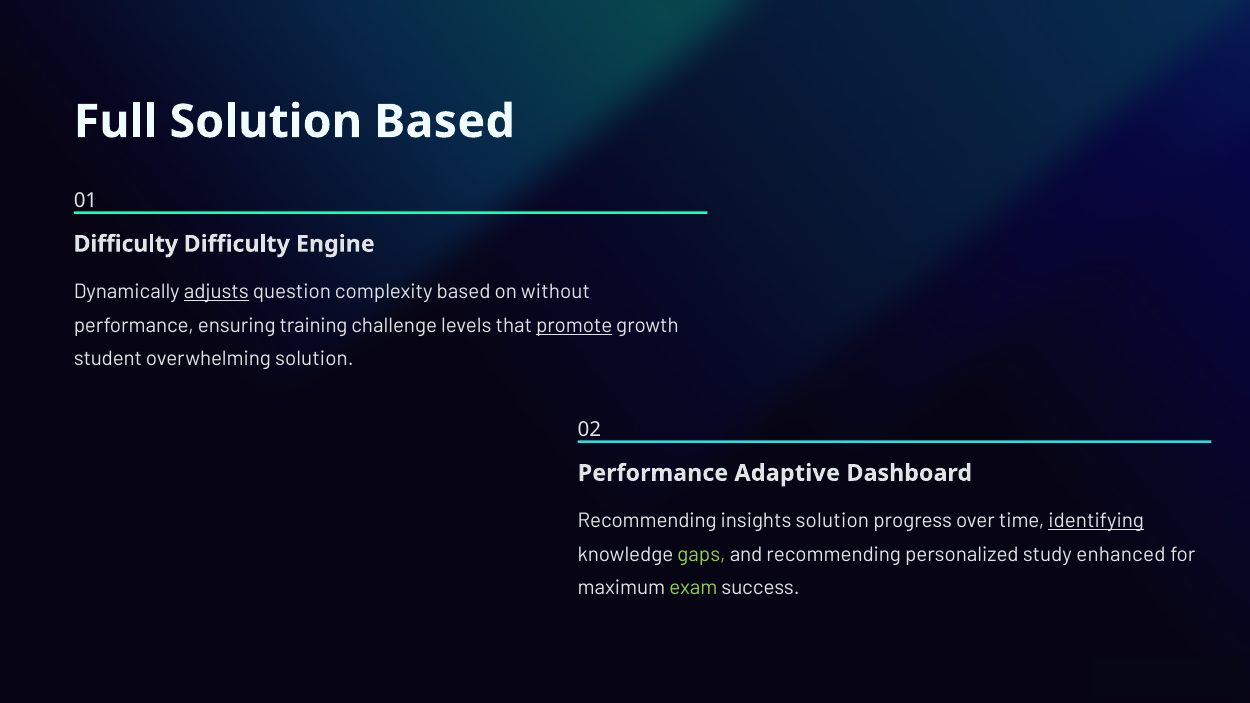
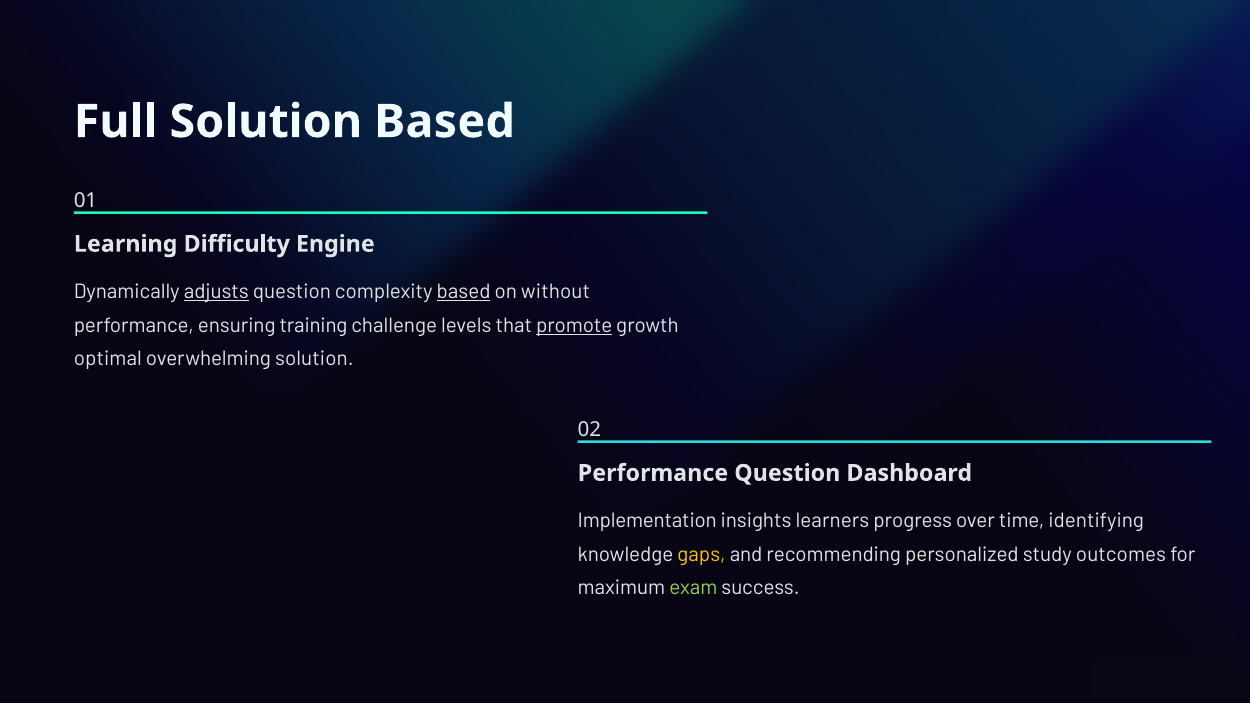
Difficulty: Difficulty -> Learning (126, 244)
based underline: none -> present (464, 292)
student: student -> optimal (108, 359)
Performance Adaptive: Adaptive -> Question (787, 473)
Recommending: Recommending -> Implementation (647, 521)
insights solution: solution -> learners (832, 521)
identifying underline: present -> none (1096, 521)
gaps colour: light green -> yellow (702, 554)
enhanced: enhanced -> outcomes (1121, 554)
